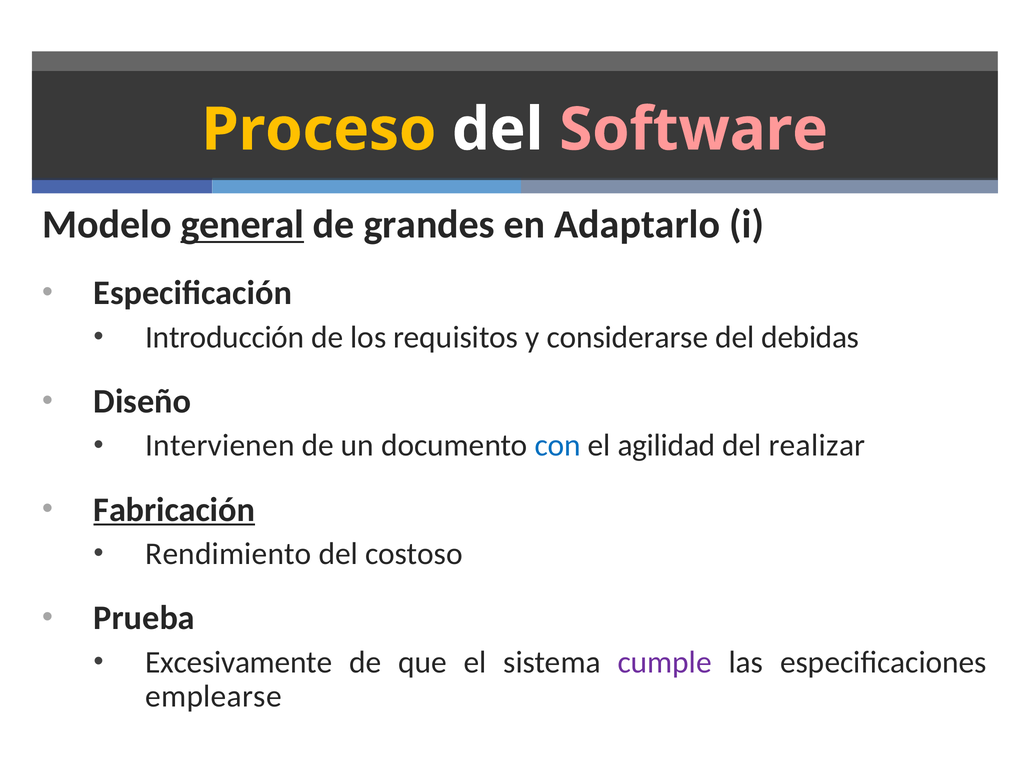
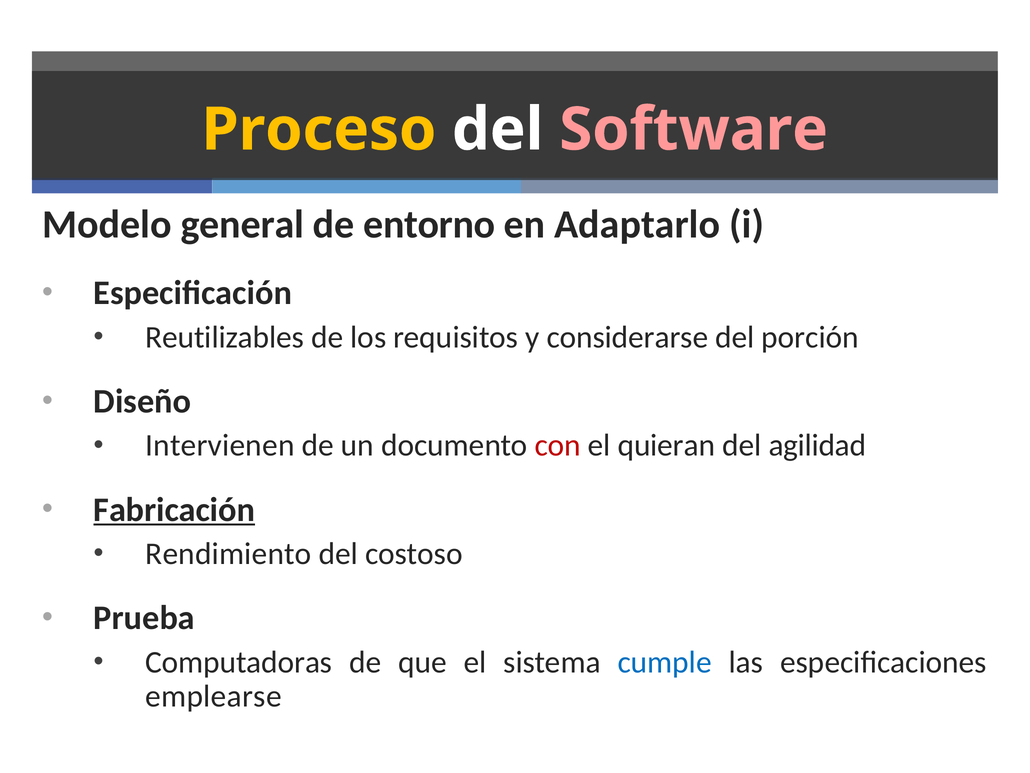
general underline: present -> none (242, 225)
grandes: grandes -> entorno (429, 225)
Introducción: Introducción -> Reutilizables (225, 337)
debidas: debidas -> porción (810, 337)
con colour: blue -> red (558, 445)
agilidad: agilidad -> quieran (666, 445)
realizar: realizar -> agilidad (817, 445)
Excesivamente: Excesivamente -> Computadoras (239, 662)
cumple colour: purple -> blue (665, 662)
